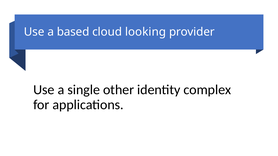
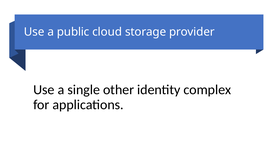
based: based -> public (73, 32)
looking: looking -> storage (146, 32)
